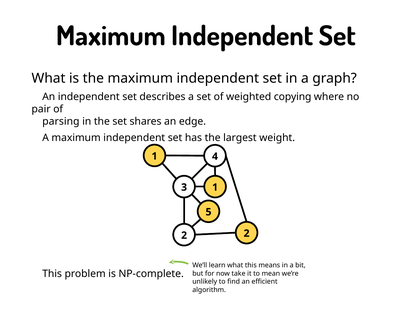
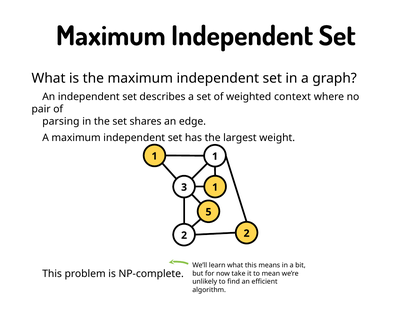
copying: copying -> context (293, 97)
1 4: 4 -> 1 (215, 156)
